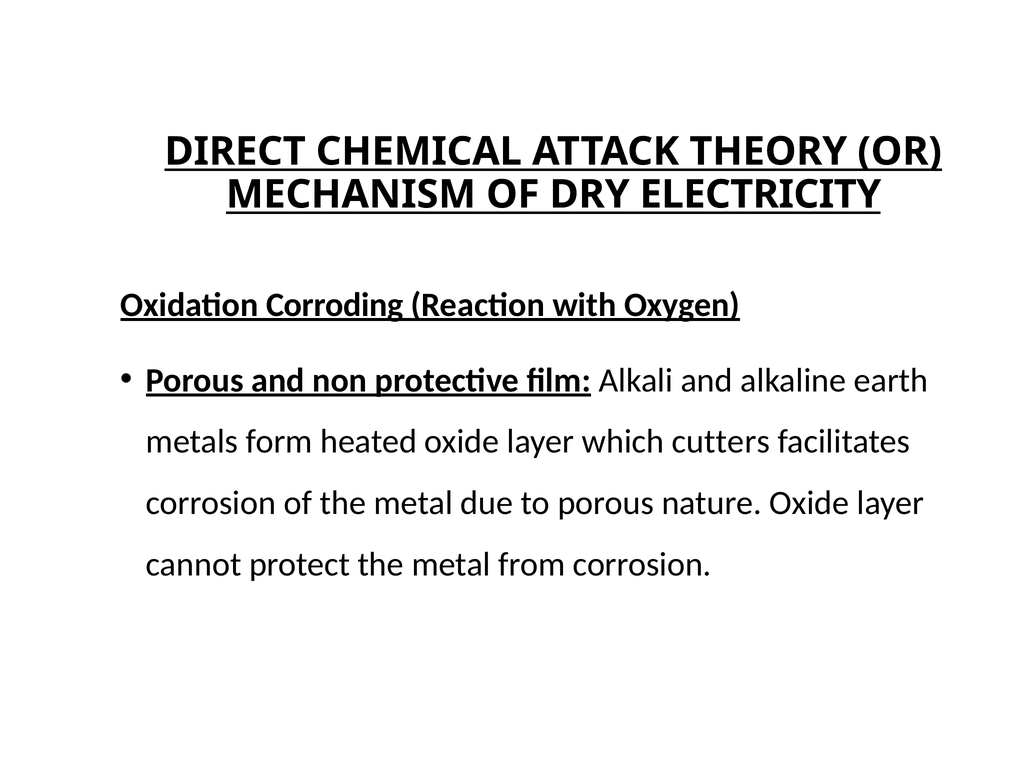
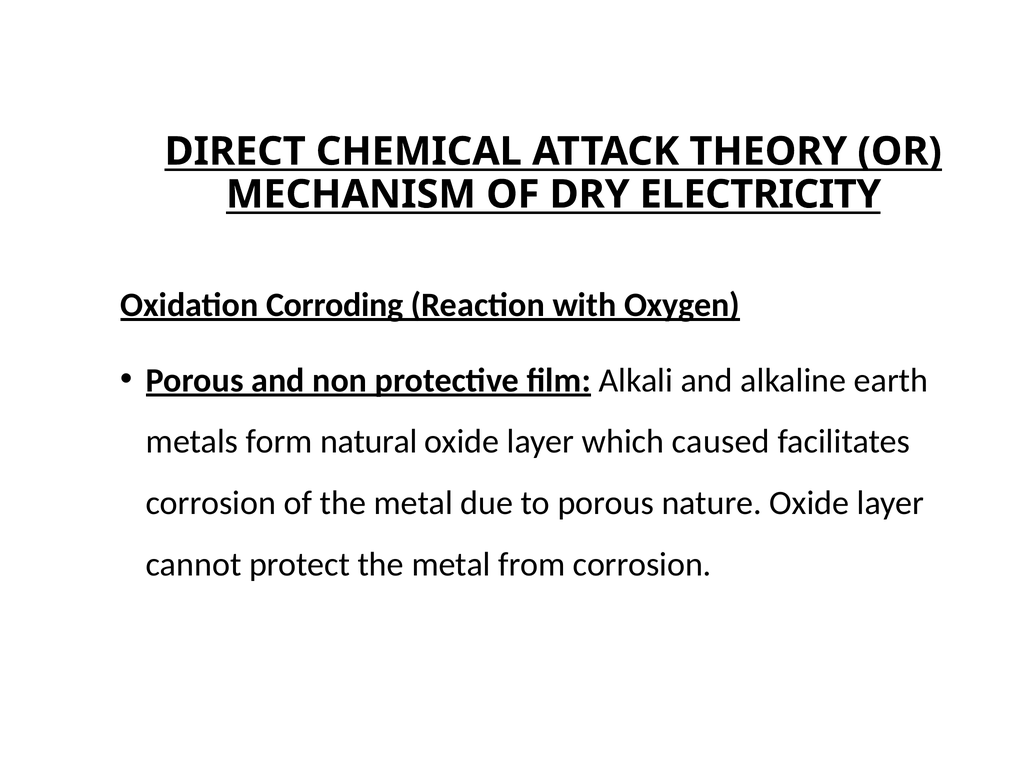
heated: heated -> natural (369, 441)
cutters: cutters -> caused (721, 441)
